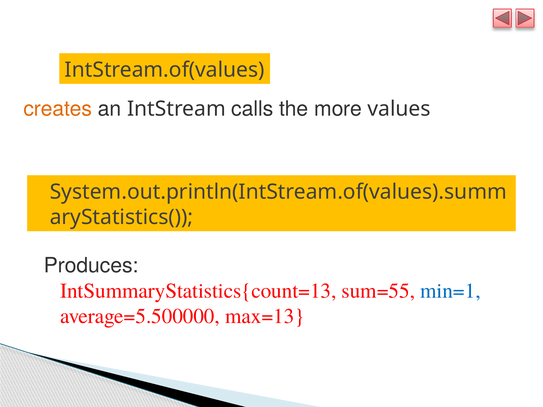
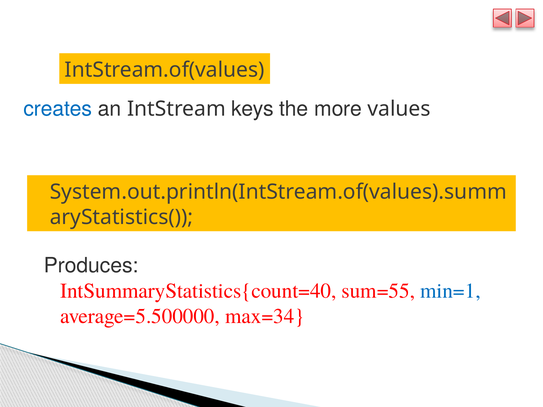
creates colour: orange -> blue (58, 109)
calls: calls -> keys (252, 109)
IntSummaryStatistics{count=13: IntSummaryStatistics{count=13 -> IntSummaryStatistics{count=40 (198, 291)
max=13: max=13 -> max=34 (265, 316)
